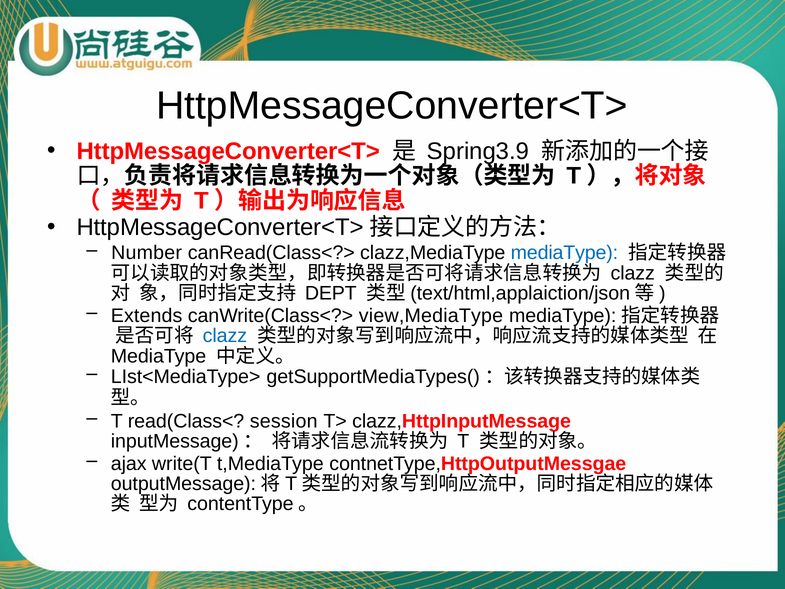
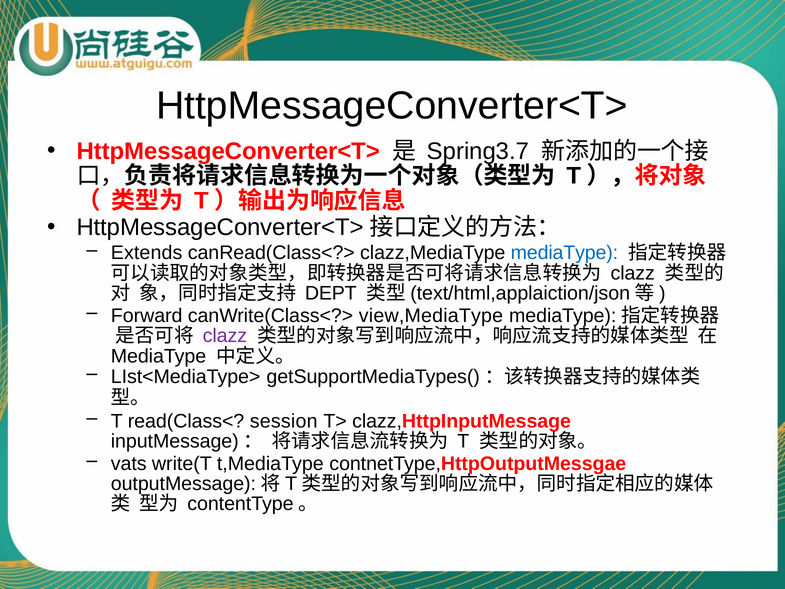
Spring3.9: Spring3.9 -> Spring3.7 (478, 151)
Number: Number -> Extends (147, 253)
Extends: Extends -> Forward (147, 316)
clazz colour: blue -> purple (225, 336)
ajax: ajax -> vats (129, 463)
